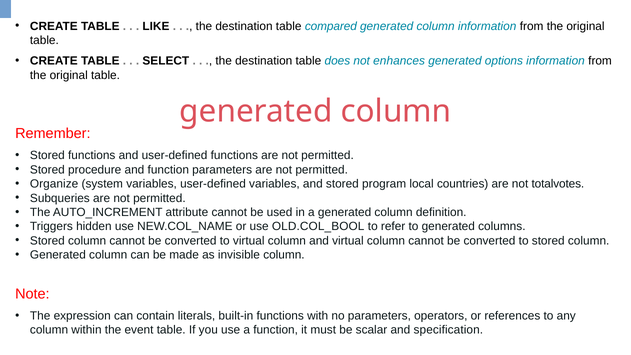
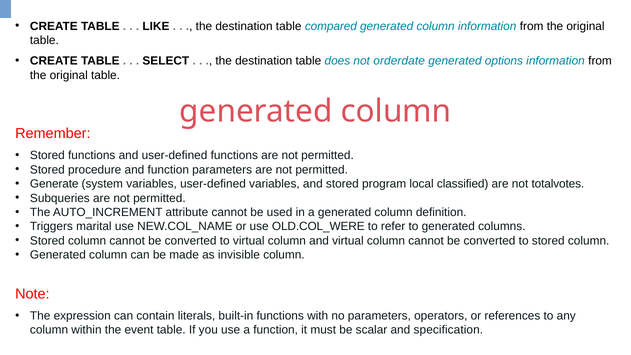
enhances: enhances -> orderdate (399, 61)
Organize: Organize -> Generate (54, 184)
countries: countries -> classified (463, 184)
hidden: hidden -> marital (94, 226)
OLD.COL_BOOL: OLD.COL_BOOL -> OLD.COL_WERE (318, 226)
